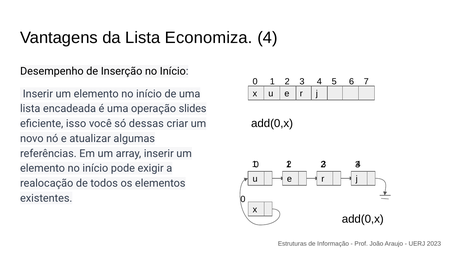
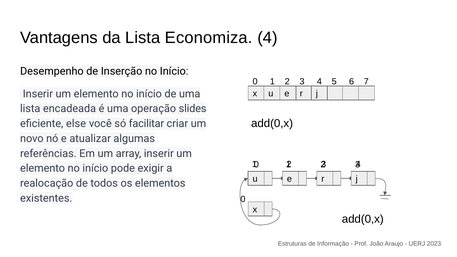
isso: isso -> else (76, 124)
dessas: dessas -> facilitar (146, 124)
